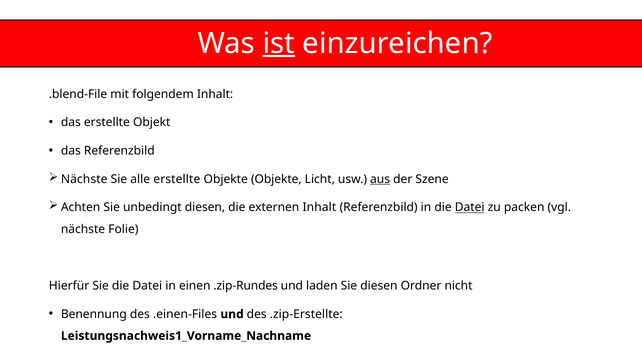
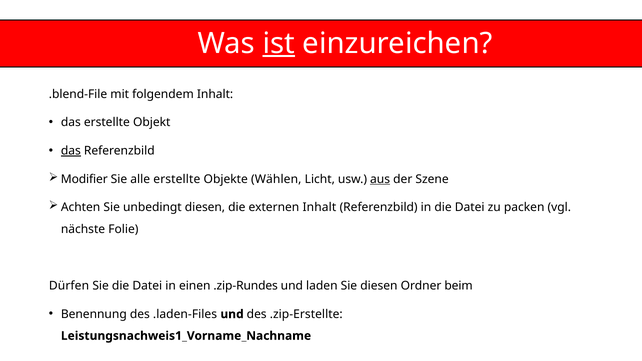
das underline: none -> present (71, 151)
Nächste: Nächste -> Modifier (84, 179)
Objekte Objekte: Objekte -> Wählen (276, 179)
Datei underline: present -> none (470, 208)
Hierfür: Hierfür -> Dürfen (69, 286)
nicht: nicht -> beim (459, 286)
.einen-Files: .einen-Files -> .laden-Files (185, 314)
